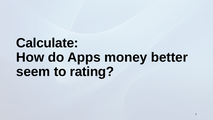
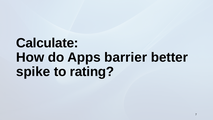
money: money -> barrier (126, 57)
seem: seem -> spike (33, 72)
